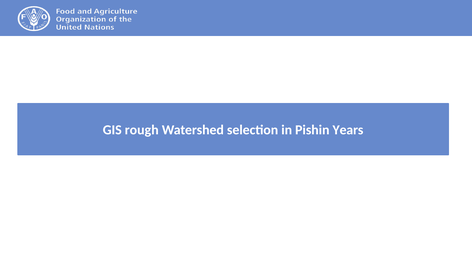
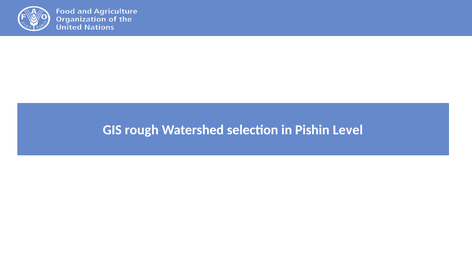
Years: Years -> Level (348, 130)
